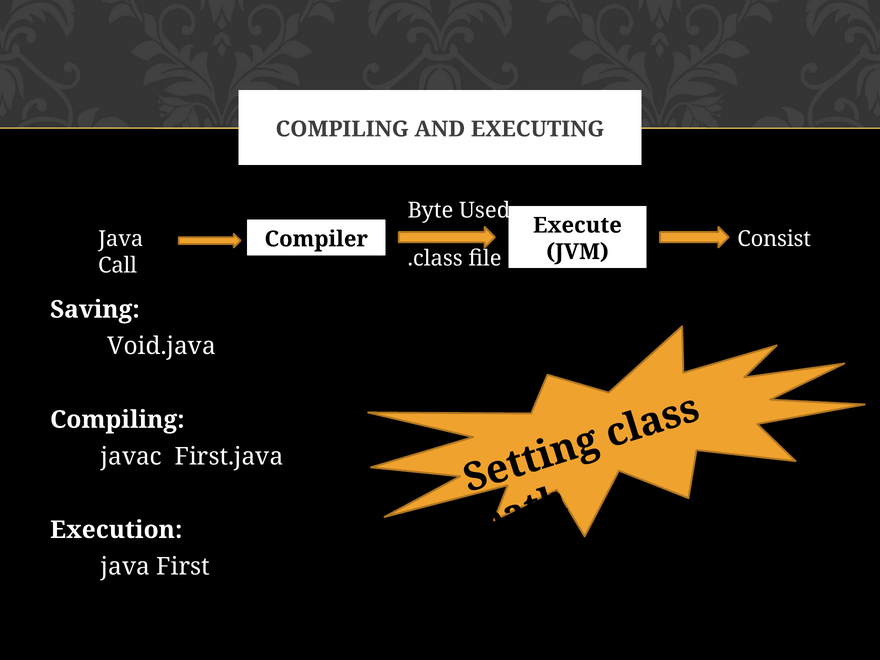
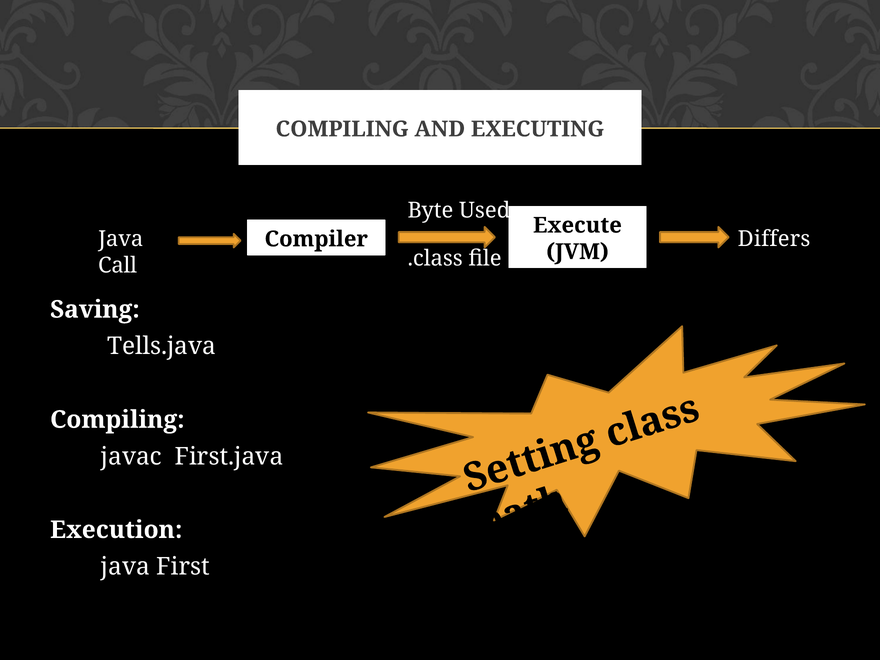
Consist: Consist -> Differs (774, 239)
Void.java: Void.java -> Tells.java (162, 346)
